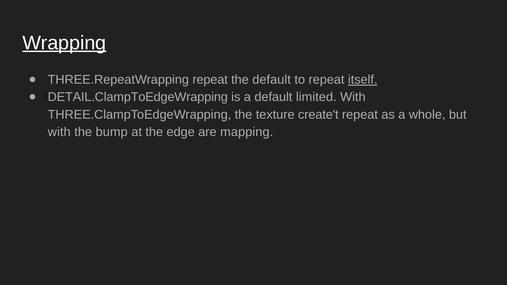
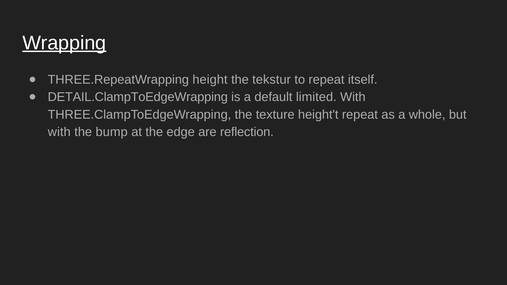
THREE.RepeatWrapping repeat: repeat -> height (210, 80)
the default: default -> tekstur (272, 80)
itself underline: present -> none (363, 80)
create't: create't -> height't (318, 115)
mapping: mapping -> reflection (247, 132)
